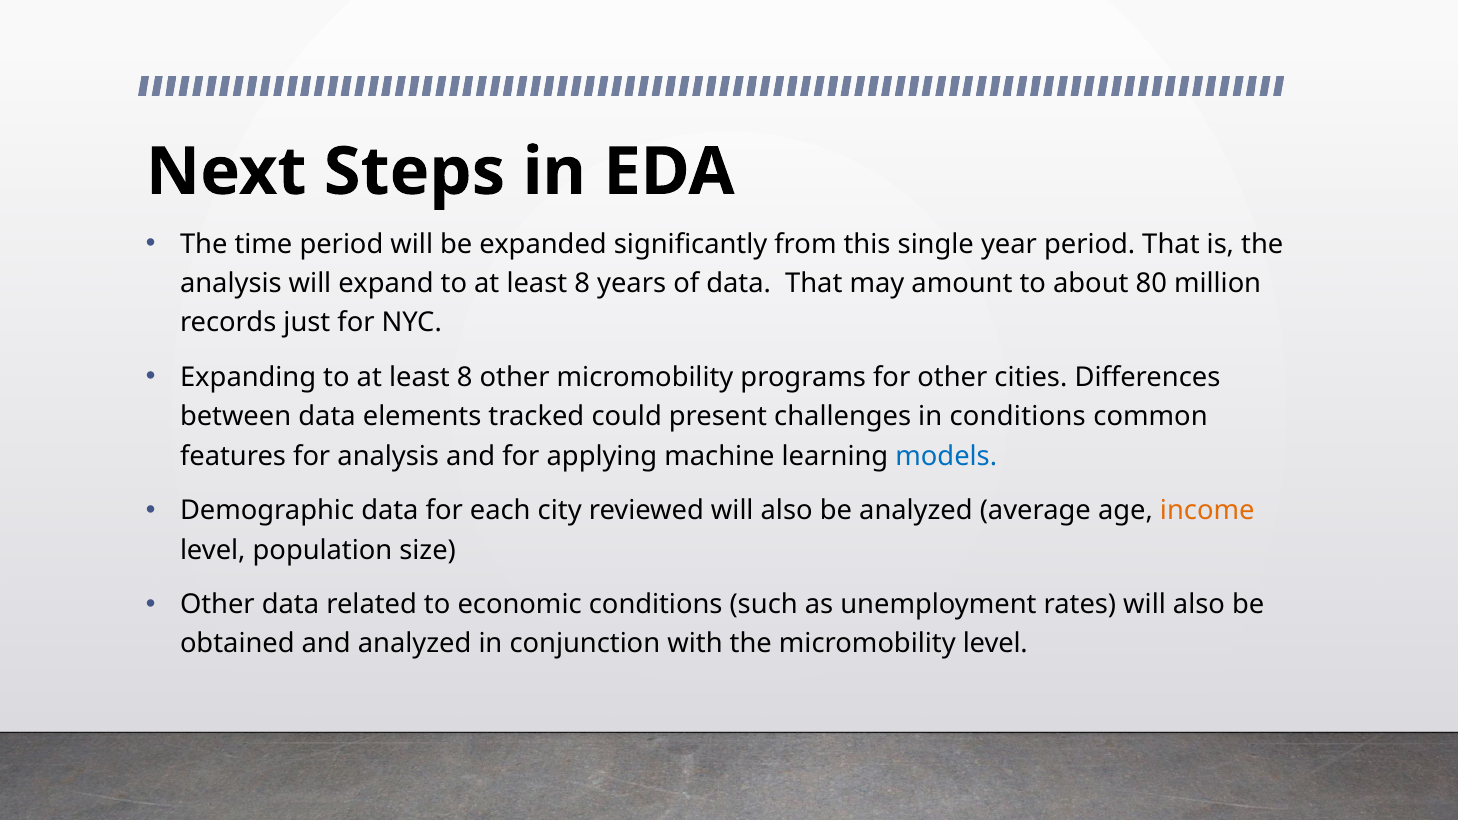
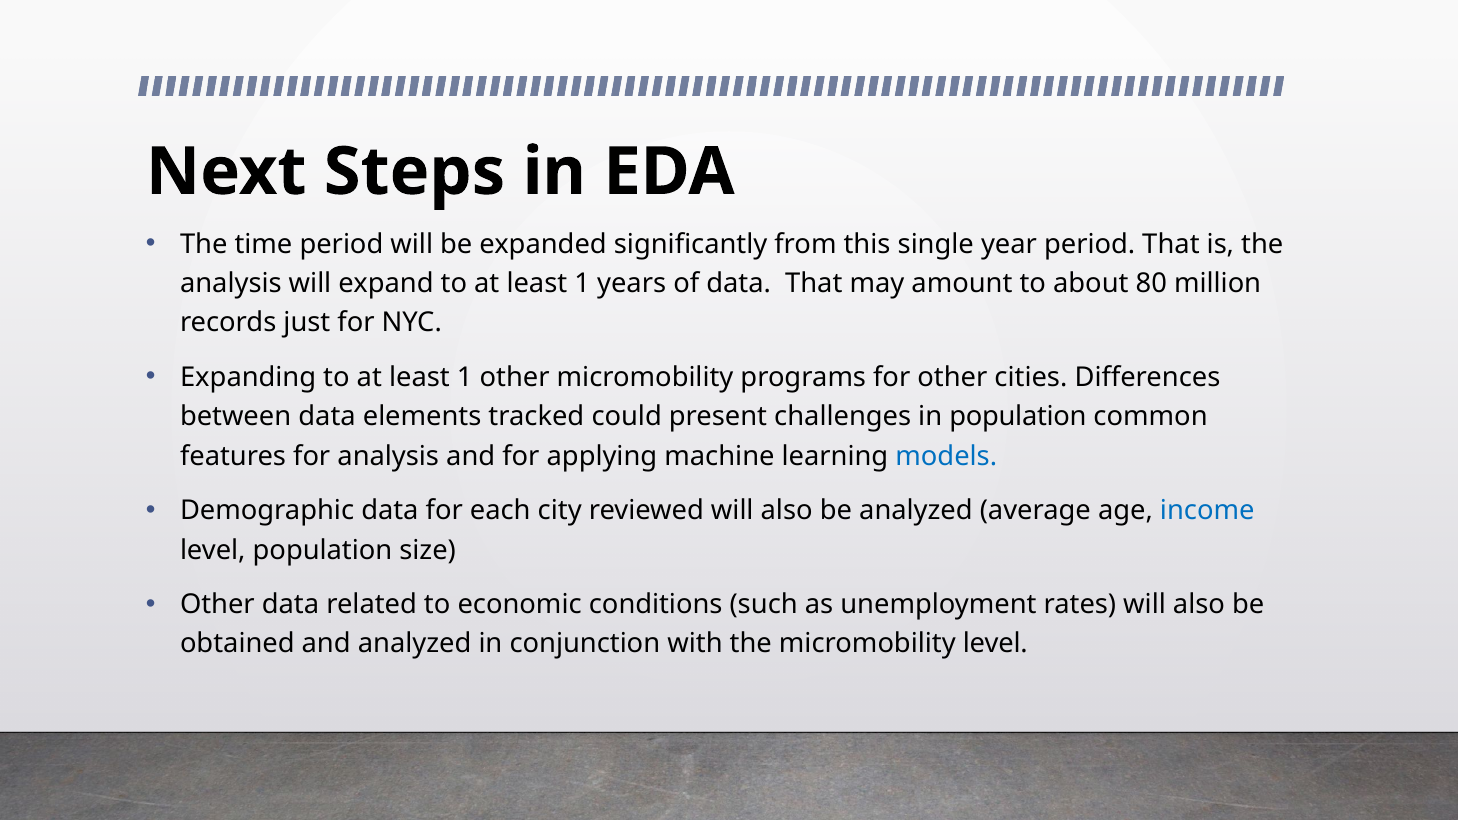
8: 8 -> 1 (582, 284)
8: 8 -> 1 (465, 377)
in conditions: conditions -> population (1018, 417)
income colour: orange -> blue (1207, 511)
